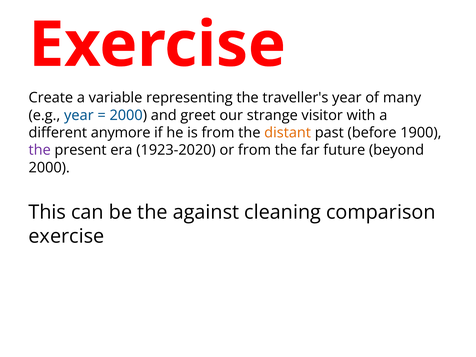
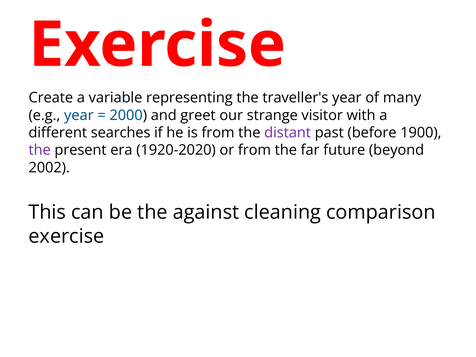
anymore: anymore -> searches (121, 133)
distant colour: orange -> purple (288, 133)
1923-2020: 1923-2020 -> 1920-2020 (176, 150)
2000: 2000 -> 2002 (49, 168)
